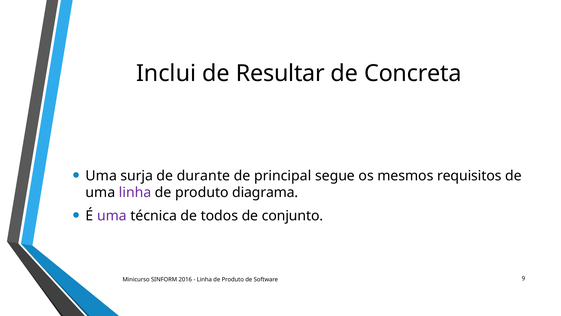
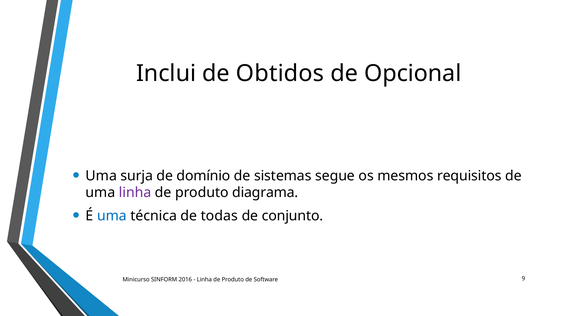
Resultar: Resultar -> Obtidos (280, 74)
Concreta: Concreta -> Opcional (413, 74)
durante: durante -> domínio (204, 176)
principal: principal -> sistemas (283, 176)
uma colour: purple -> blue (112, 216)
todos: todos -> todas (219, 216)
